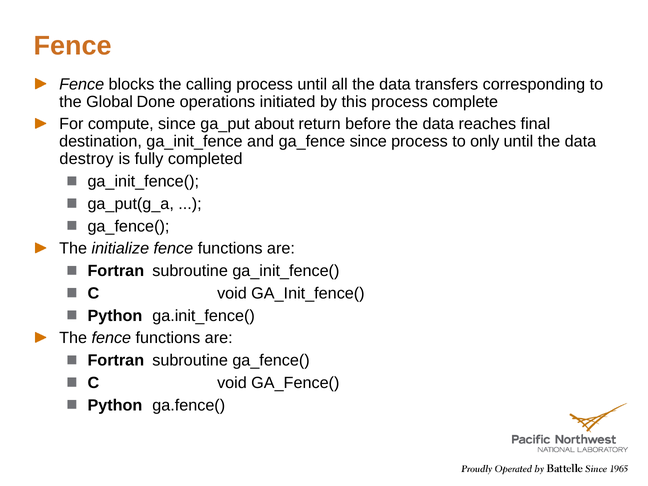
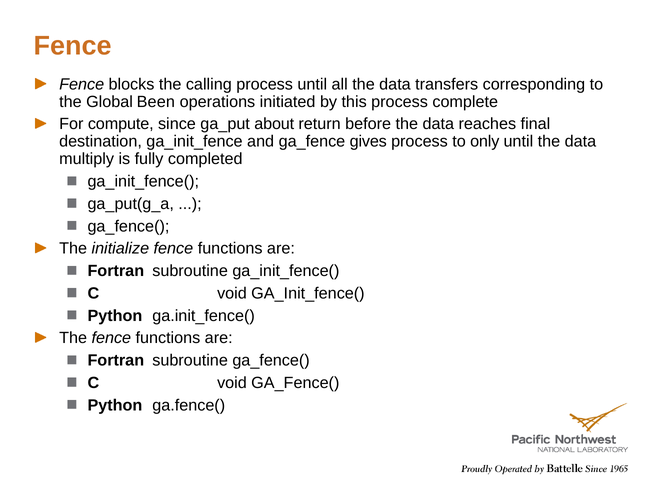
Done: Done -> Been (156, 102)
ga_fence since: since -> gives (368, 142)
destroy: destroy -> multiply (87, 159)
